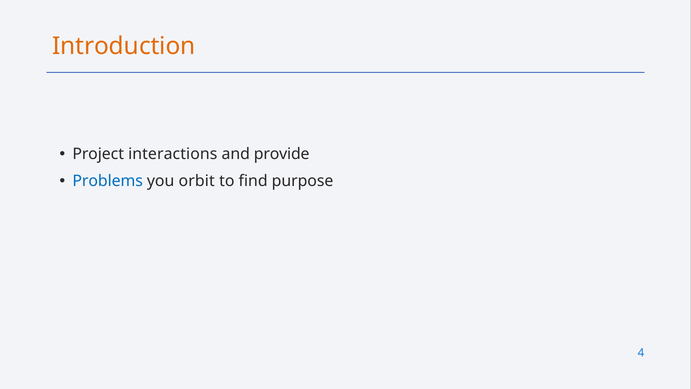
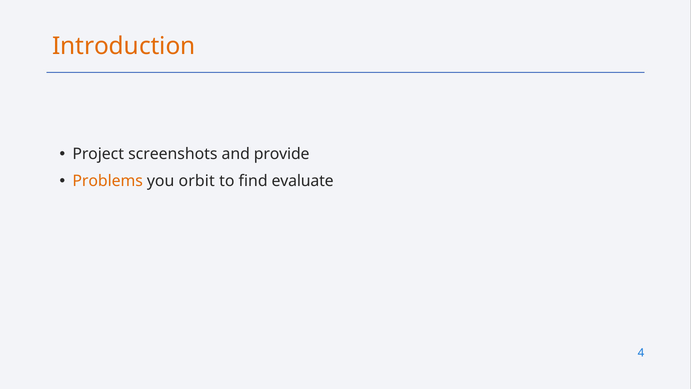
interactions: interactions -> screenshots (173, 154)
Problems colour: blue -> orange (108, 181)
purpose: purpose -> evaluate (303, 181)
